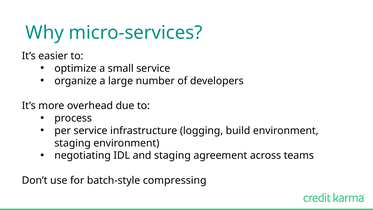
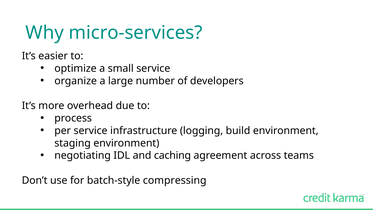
and staging: staging -> caching (172, 155)
